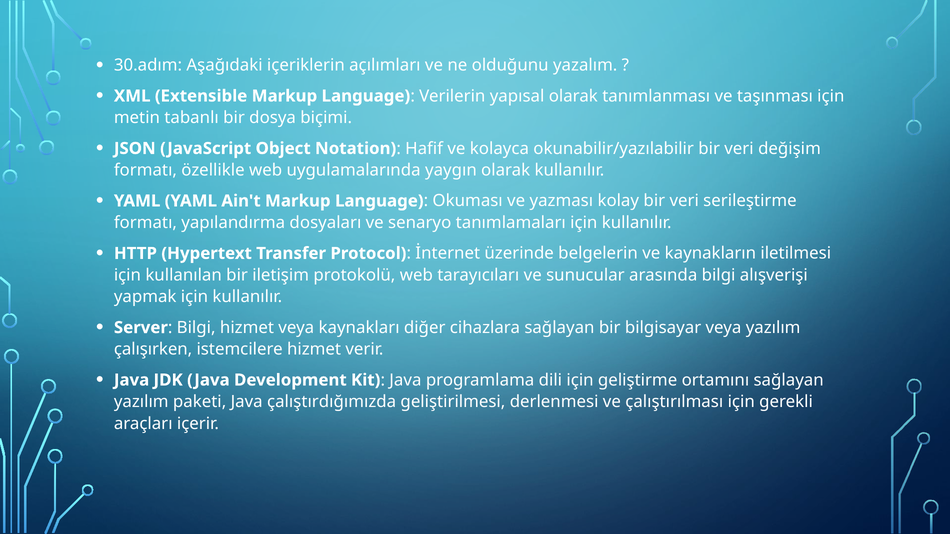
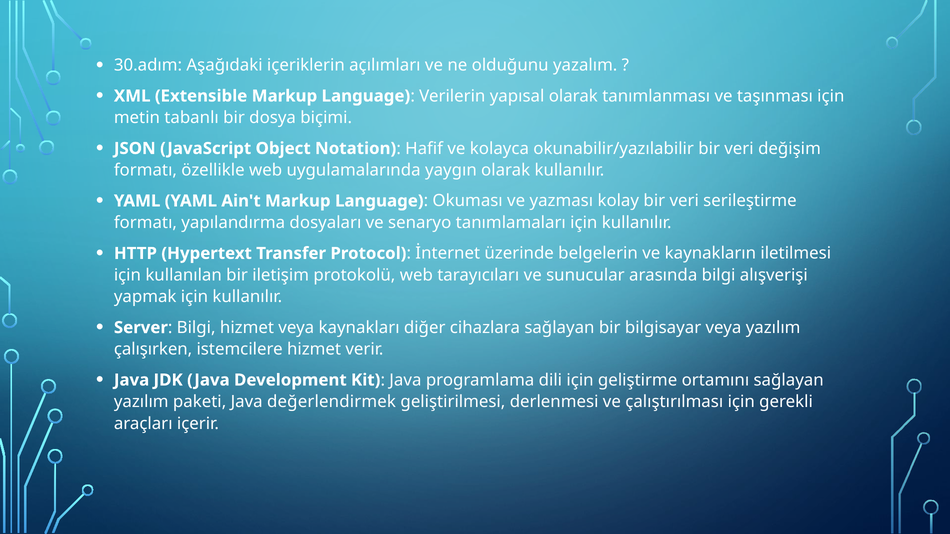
çalıştırdığımızda: çalıştırdığımızda -> değerlendirmek (332, 402)
